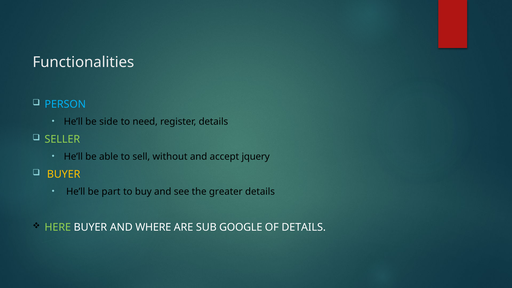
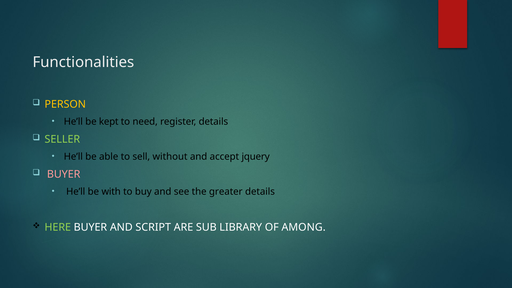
PERSON colour: light blue -> yellow (65, 104)
side: side -> kept (109, 122)
BUYER colour: yellow -> pink (64, 174)
part: part -> with (111, 192)
WHERE: WHERE -> SCRIPT (153, 227)
GOOGLE: GOOGLE -> LIBRARY (241, 227)
OF DETAILS: DETAILS -> AMONG (304, 227)
